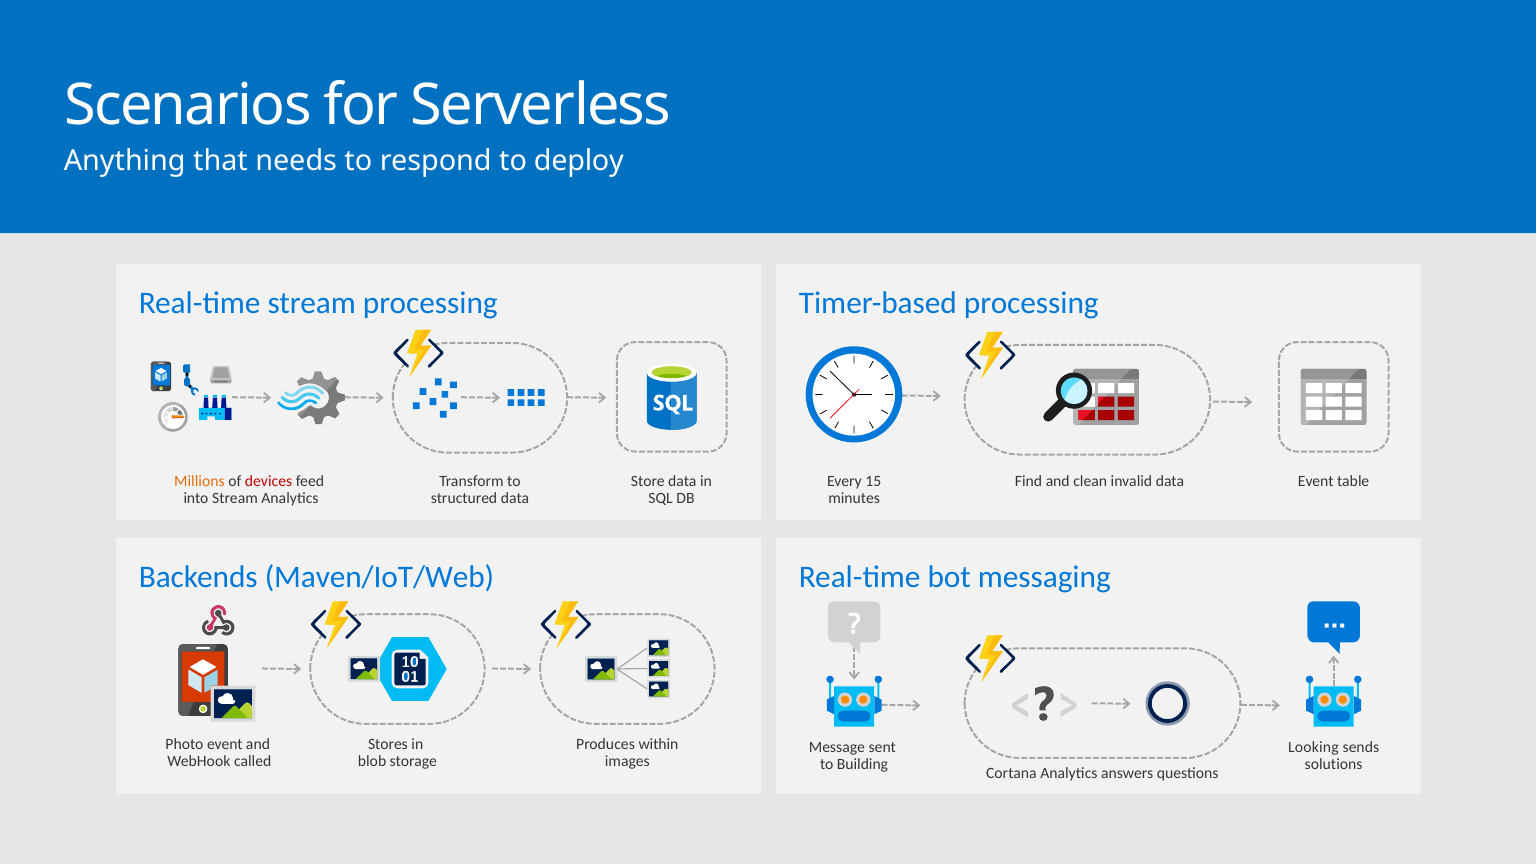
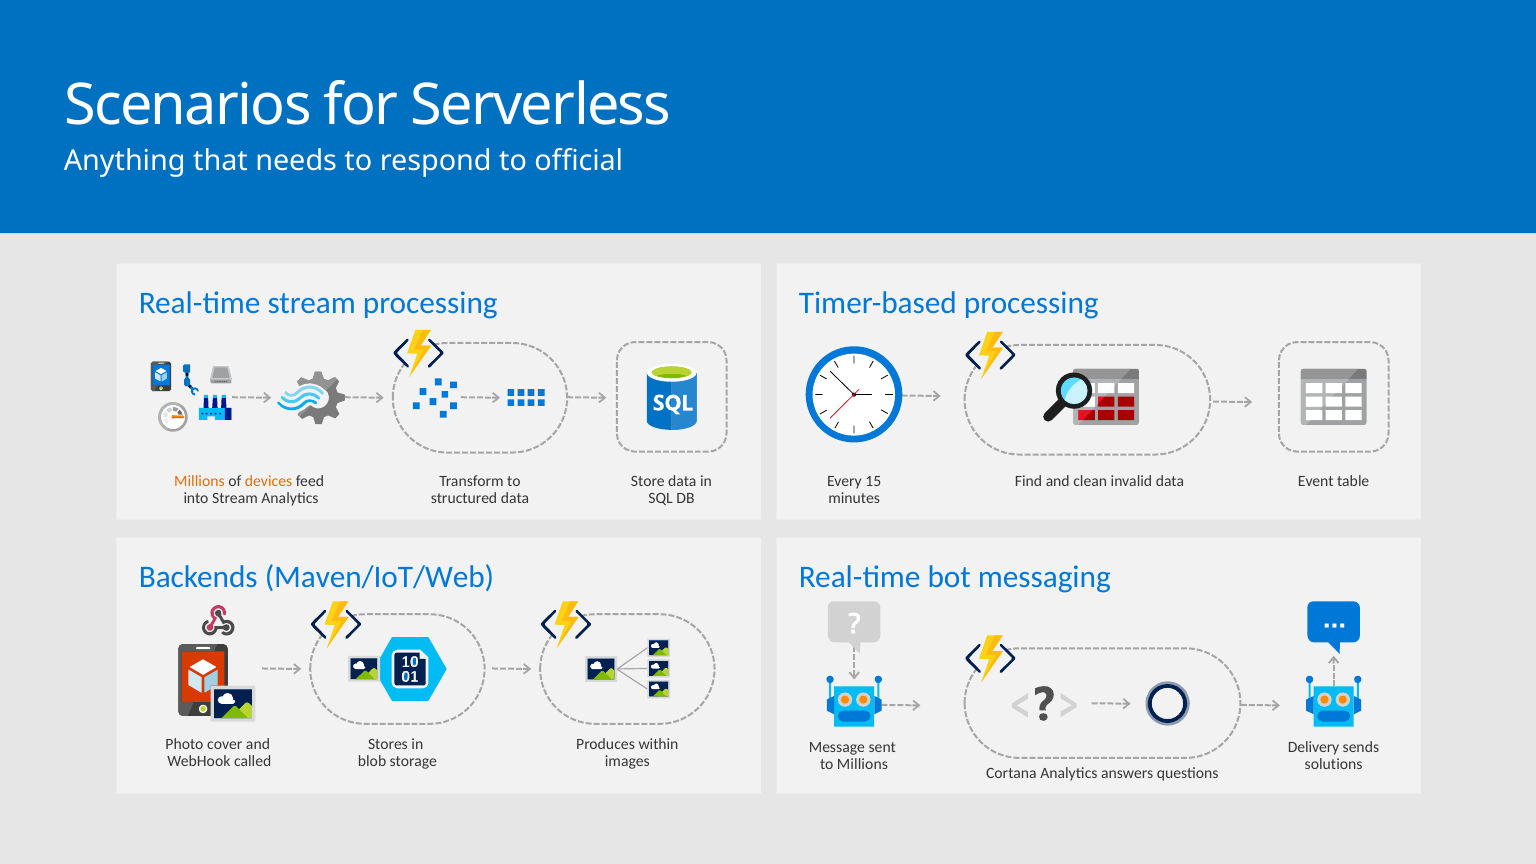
deploy: deploy -> official (579, 161)
devices colour: red -> orange (269, 481)
Photo event: event -> cover (225, 745)
Looking: Looking -> Delivery (1314, 747)
to Building: Building -> Millions (862, 764)
